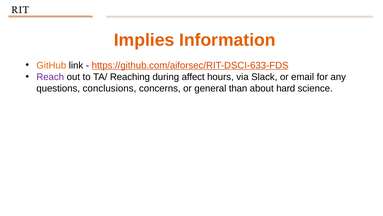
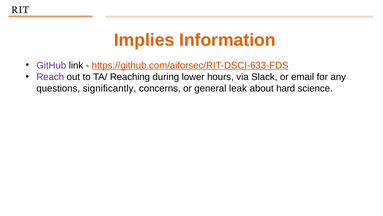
GitHub colour: orange -> purple (51, 65)
affect: affect -> lower (193, 77)
conclusions: conclusions -> significantly (109, 88)
than: than -> leak (238, 88)
